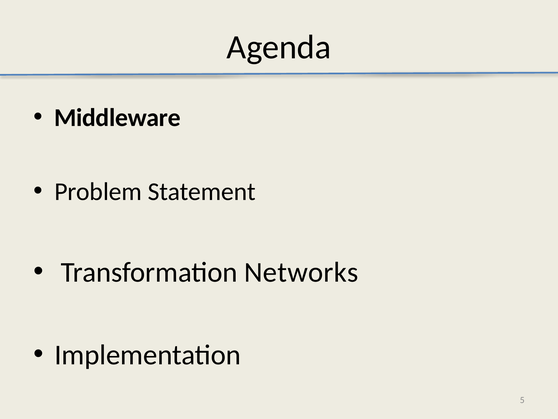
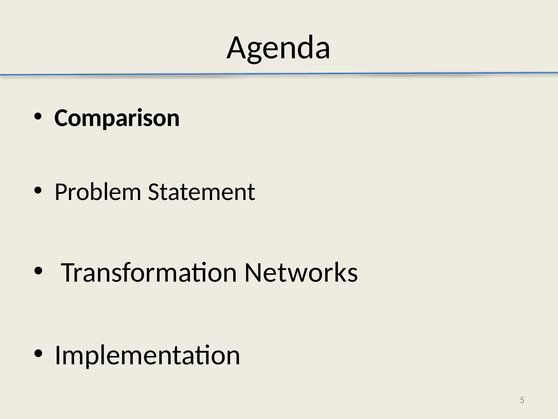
Middleware: Middleware -> Comparison (117, 118)
